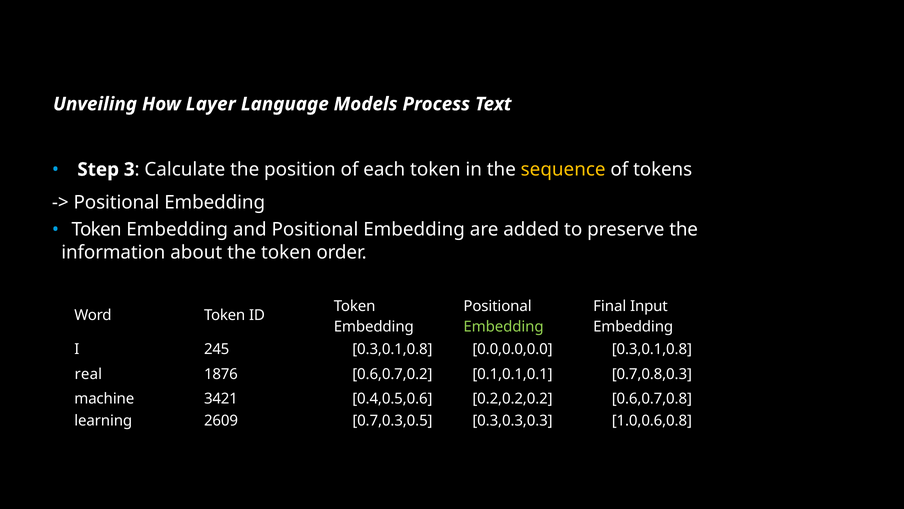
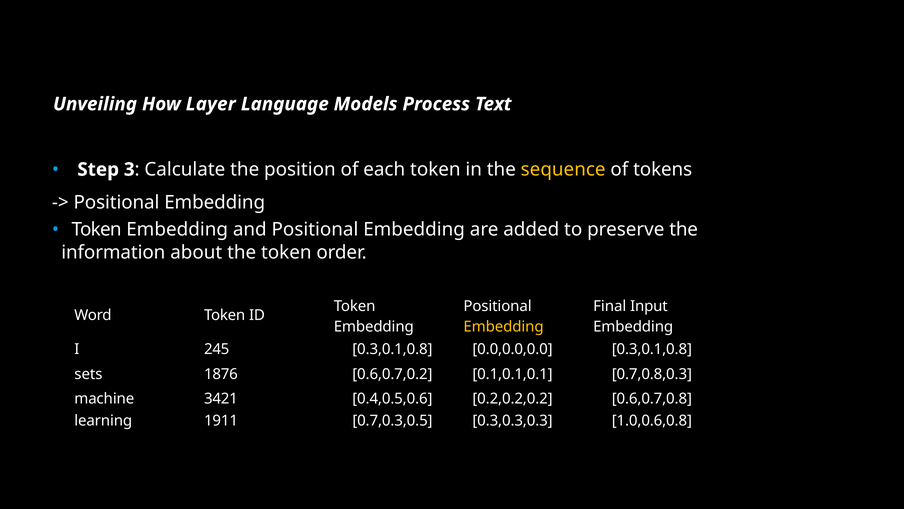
Embedding colour: light green -> yellow (504, 326)
real: real -> sets (88, 374)
2609: 2609 -> 1911 (221, 420)
